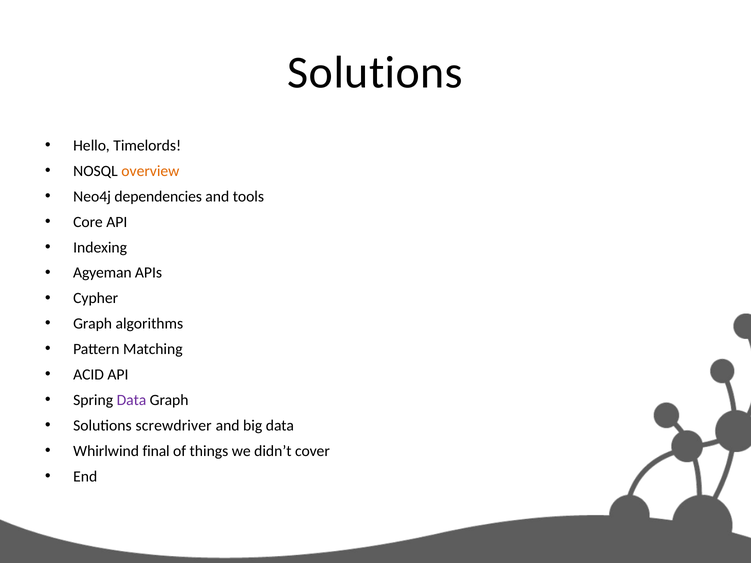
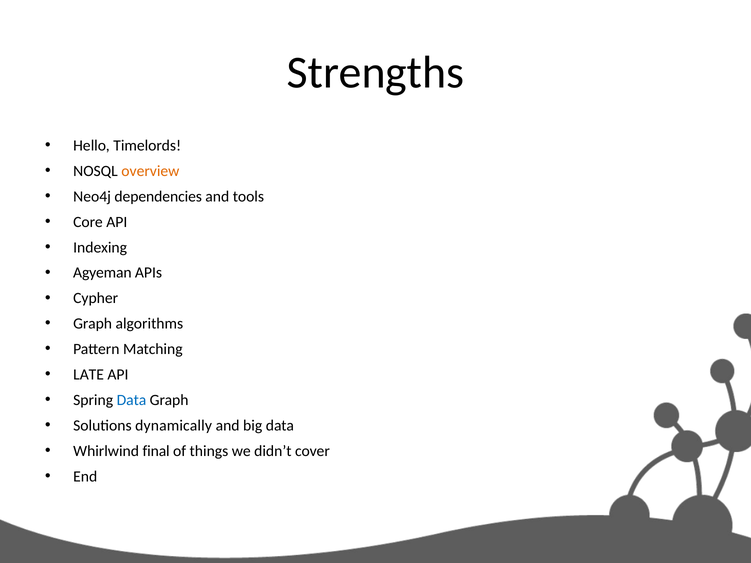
Solutions: Solutions -> Strengths (375, 73)
ACID: ACID -> LATE (89, 375)
Data colour: purple -> blue (131, 400)
screwdriver: screwdriver -> dynamically (174, 426)
